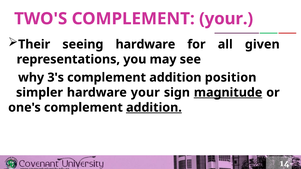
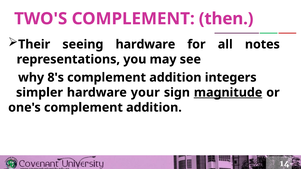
COMPLEMENT your: your -> then (226, 19)
given: given -> notes (262, 44)
3's: 3's -> 8's (56, 78)
position: position -> integers (231, 78)
addition underline: present -> none (154, 108)
